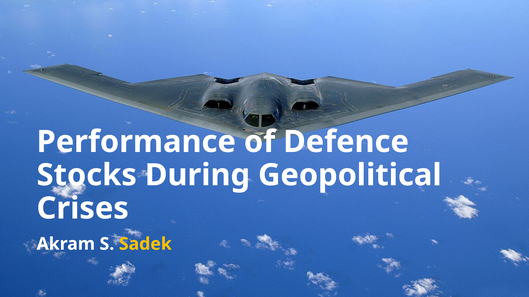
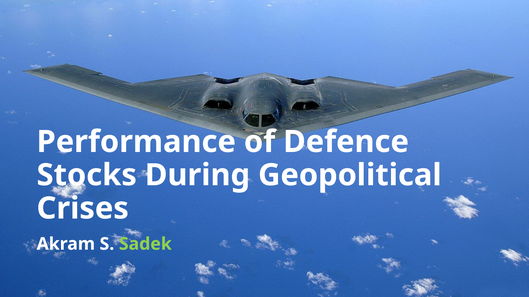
Sadek colour: yellow -> light green (145, 244)
